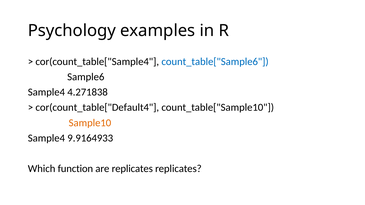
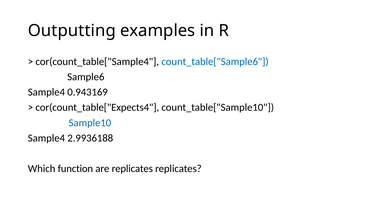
Psychology: Psychology -> Outputting (72, 31)
4.271838: 4.271838 -> 0.943169 (88, 92)
cor(count_table["Default4: cor(count_table["Default4 -> cor(count_table["Expects4 (97, 108)
Sample10 colour: orange -> blue (90, 123)
9.9164933: 9.9164933 -> 2.9936188 (90, 138)
